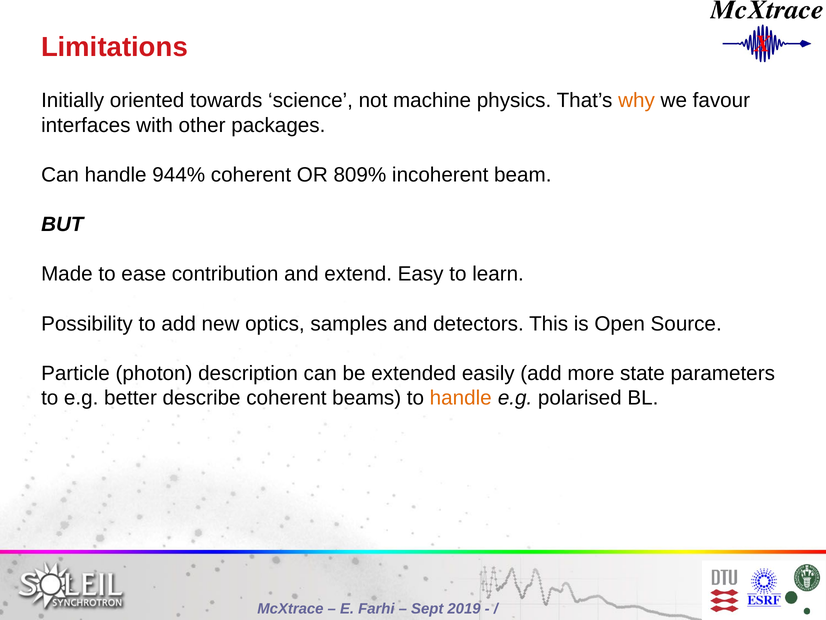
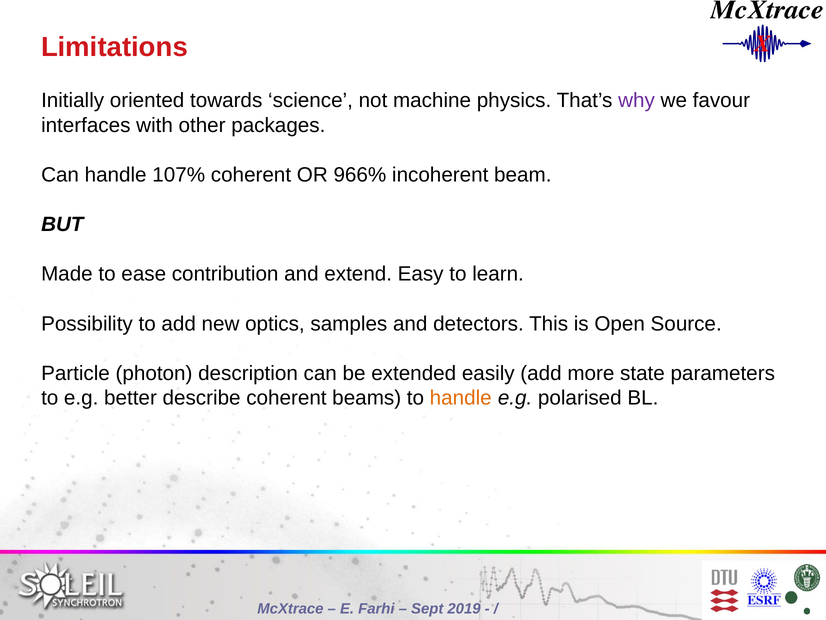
why colour: orange -> purple (637, 100)
944%: 944% -> 107% (179, 175)
809%: 809% -> 966% (360, 175)
